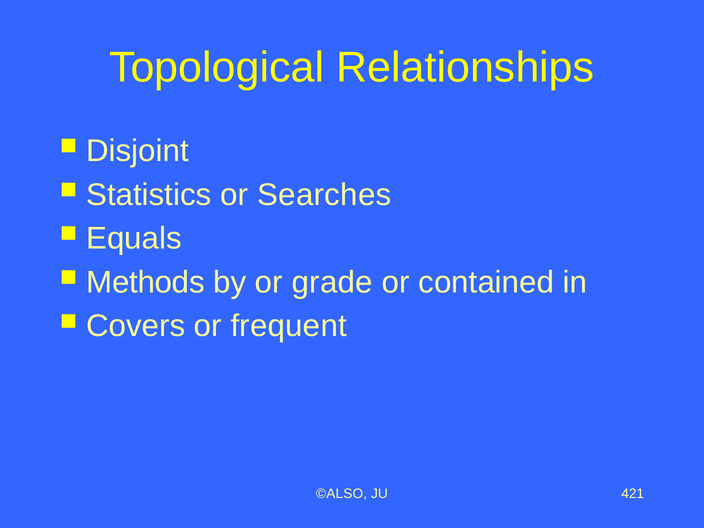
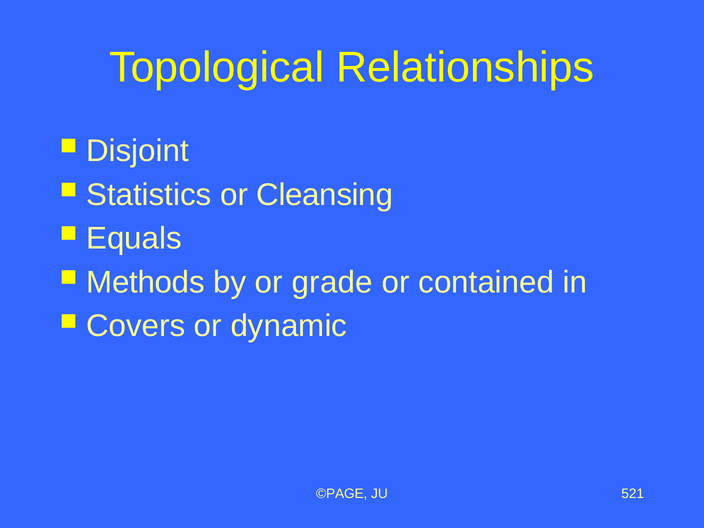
Searches: Searches -> Cleansing (325, 195)
frequent: frequent -> dynamic (289, 326)
©ALSO: ©ALSO -> ©PAGE (342, 494)
421: 421 -> 521 (633, 494)
